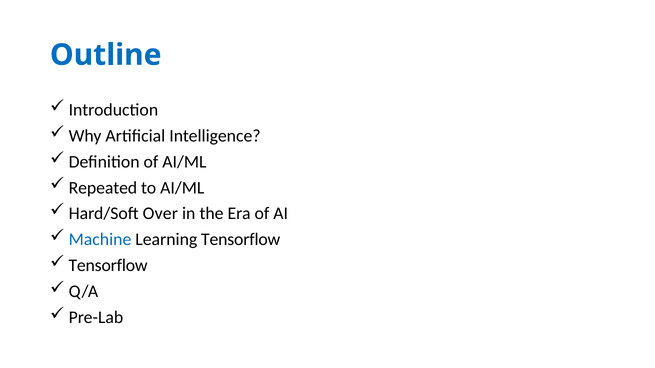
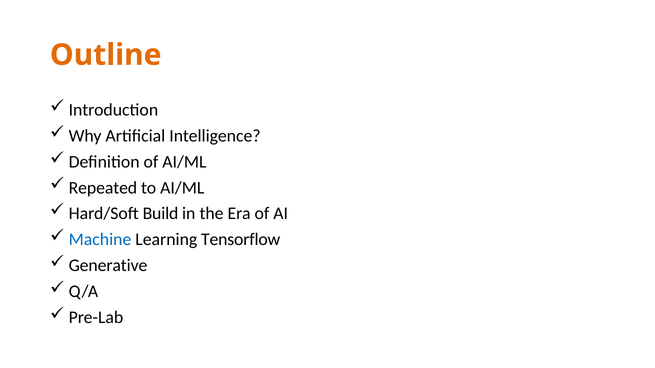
Outline colour: blue -> orange (106, 55)
Over: Over -> Build (161, 214)
Tensorflow: Tensorflow -> Generative (108, 266)
